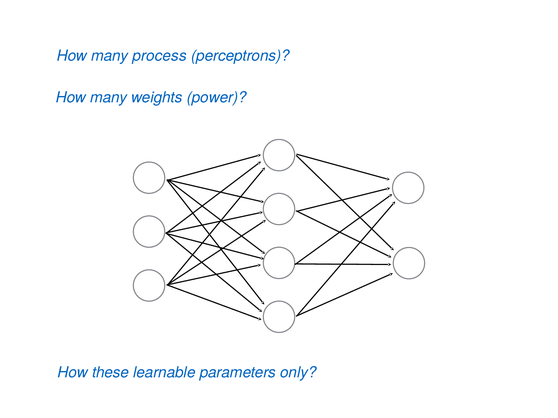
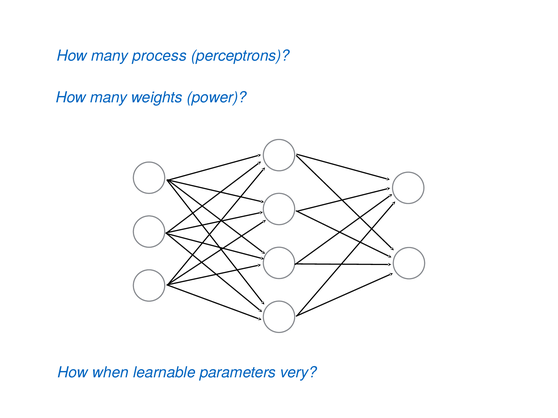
these: these -> when (110, 373)
only: only -> very (298, 373)
